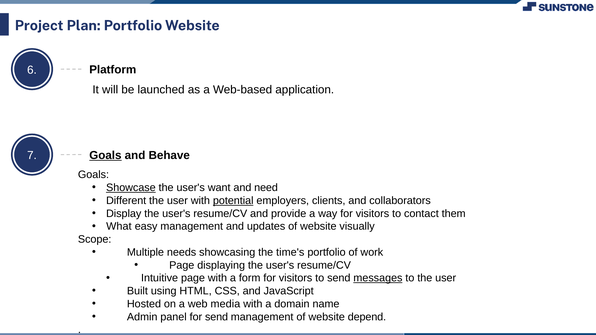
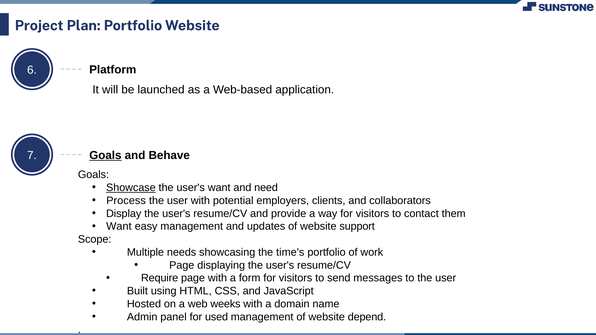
Different: Different -> Process (126, 201)
potential underline: present -> none (233, 201)
What: What -> Want (119, 227)
visually: visually -> support (357, 227)
Intuitive: Intuitive -> Require (160, 278)
messages underline: present -> none (378, 278)
media: media -> weeks (225, 304)
for send: send -> used (217, 317)
